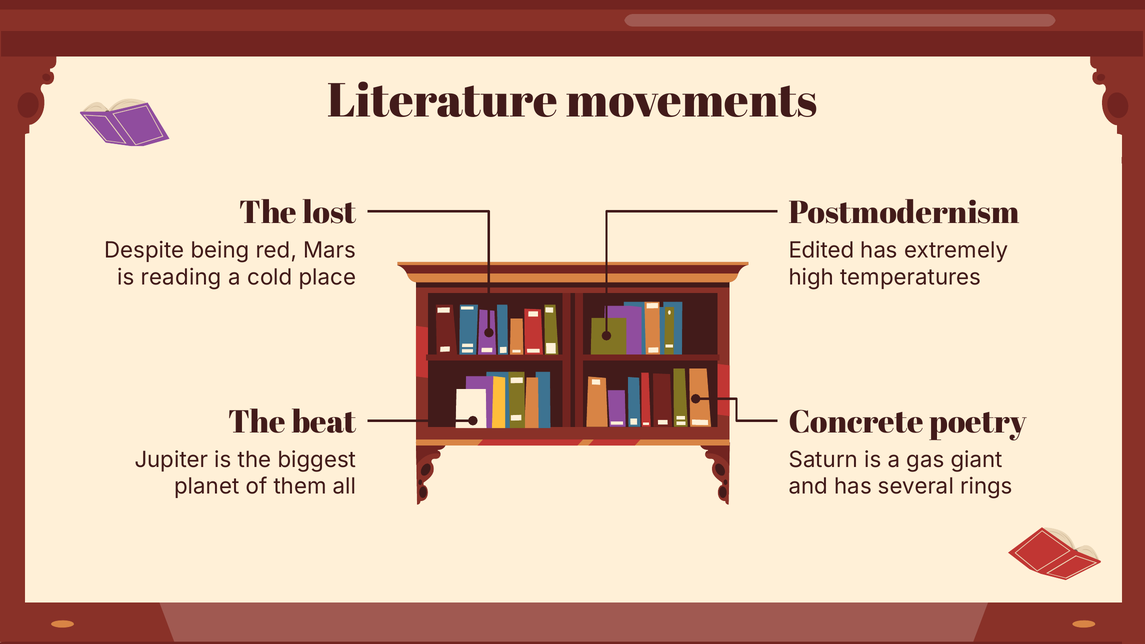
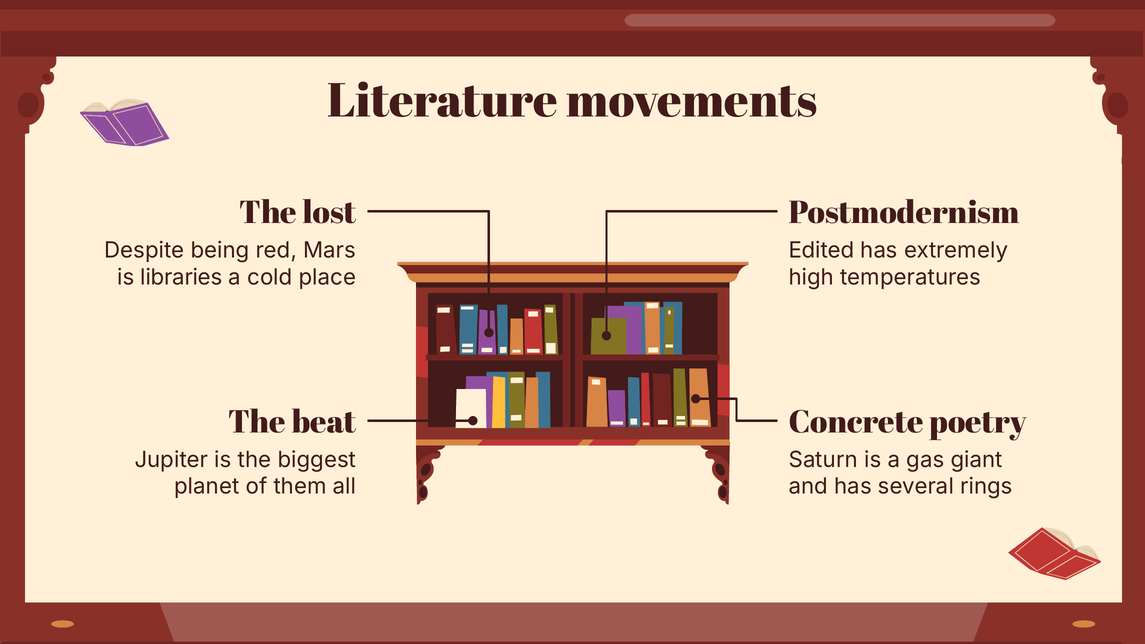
reading: reading -> libraries (181, 277)
